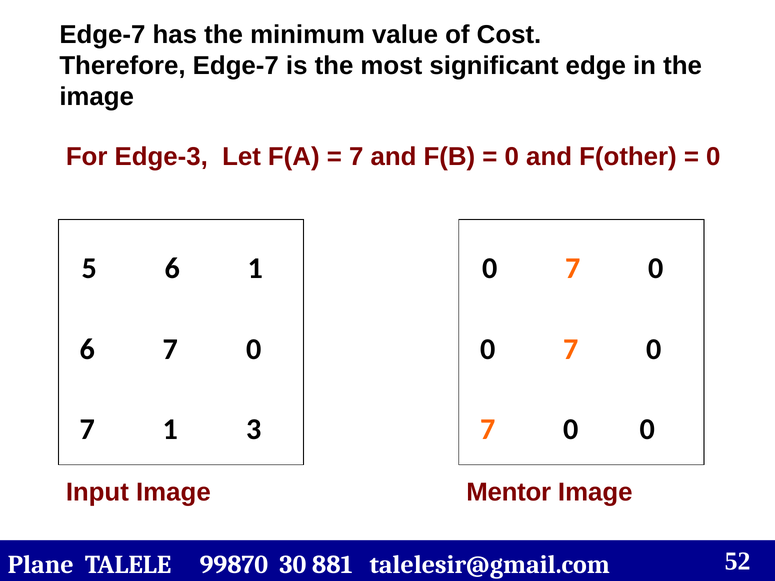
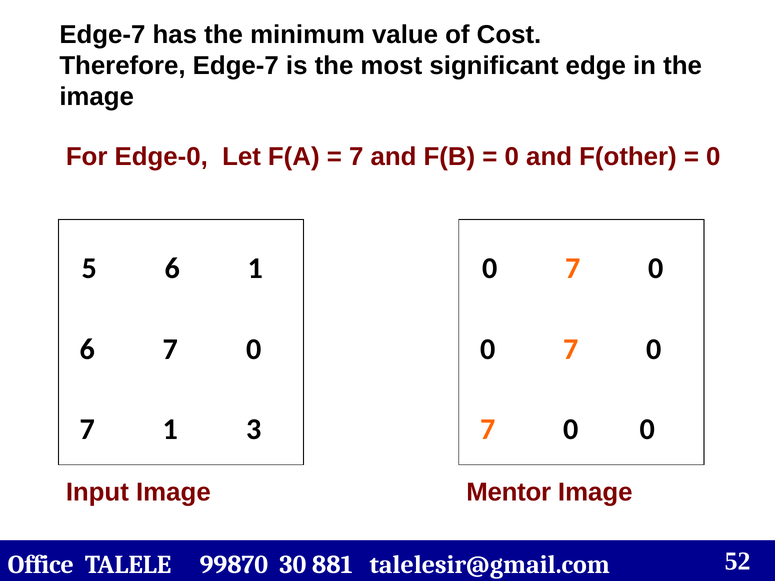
Edge-3: Edge-3 -> Edge-0 (161, 157)
Plane: Plane -> Office (41, 565)
